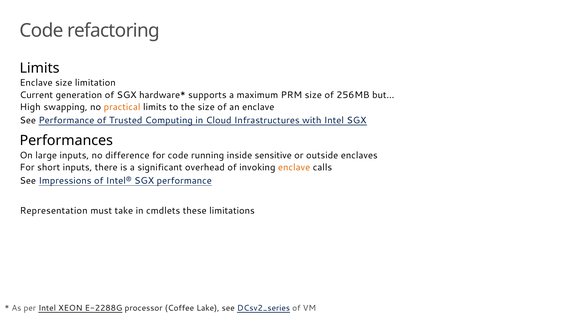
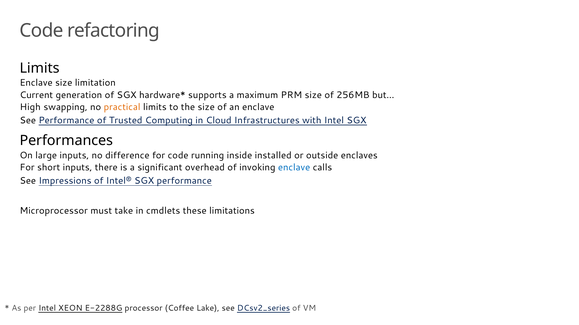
sensitive: sensitive -> installed (273, 156)
enclave colour: orange -> blue (294, 168)
Representation: Representation -> Microprocessor (54, 211)
